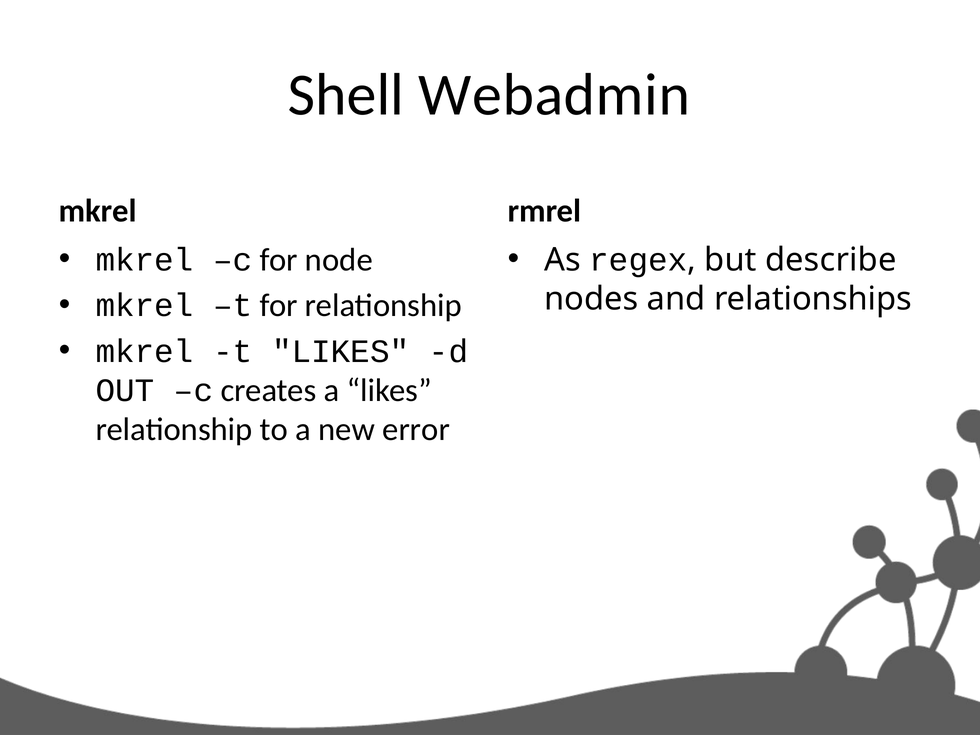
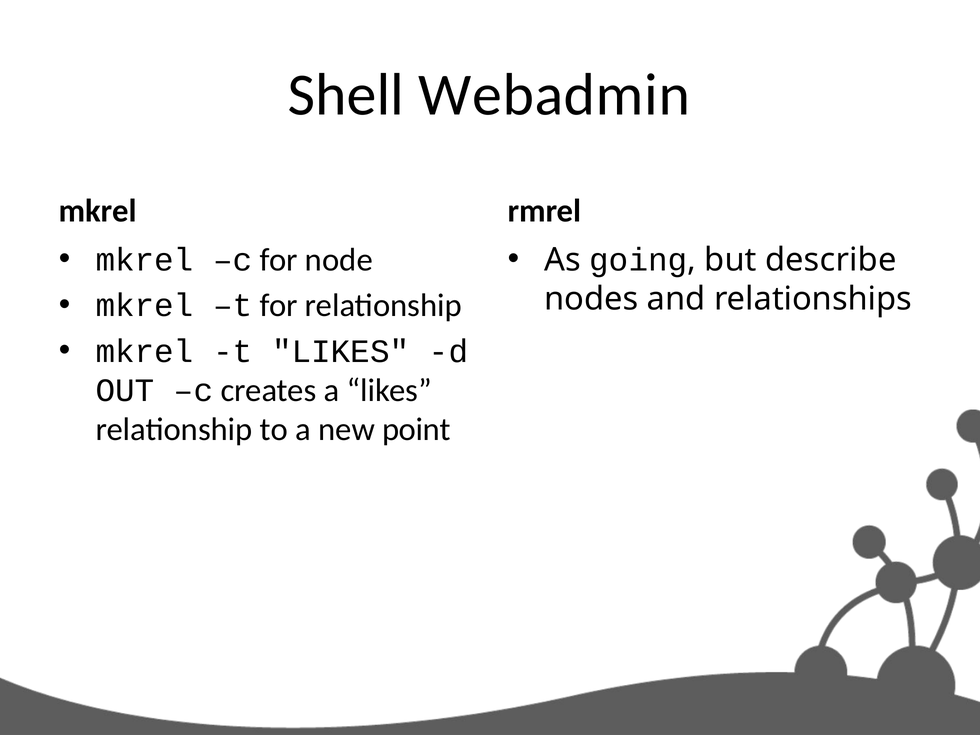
regex: regex -> going (638, 260)
error: error -> point (416, 430)
